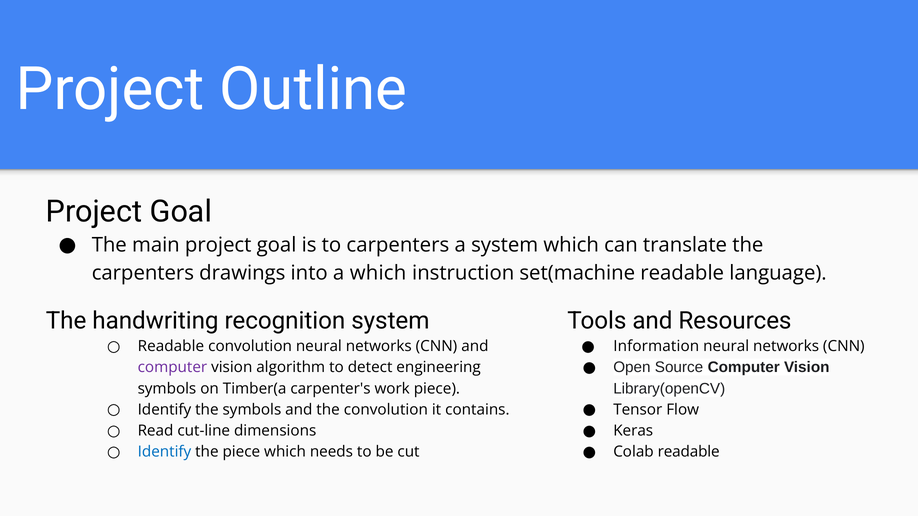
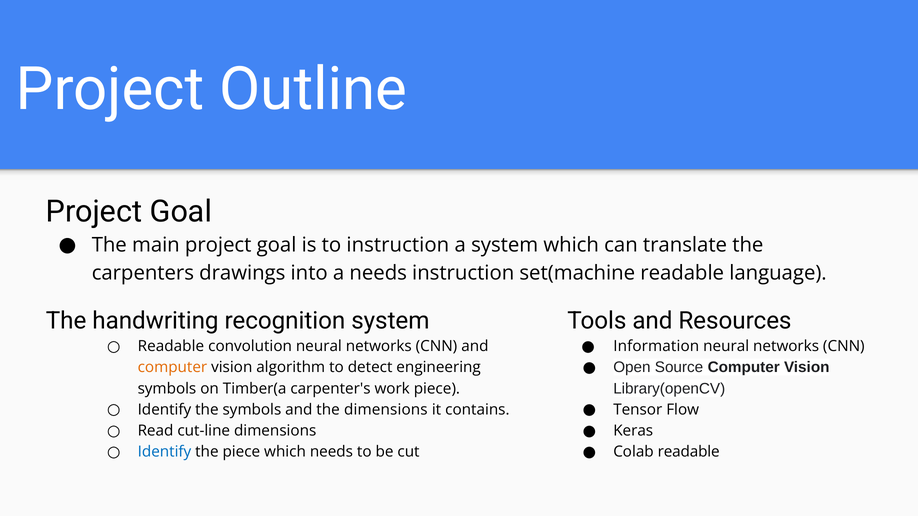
to carpenters: carpenters -> instruction (398, 245)
a which: which -> needs (378, 273)
computer colour: purple -> orange (172, 368)
the convolution: convolution -> dimensions (386, 410)
